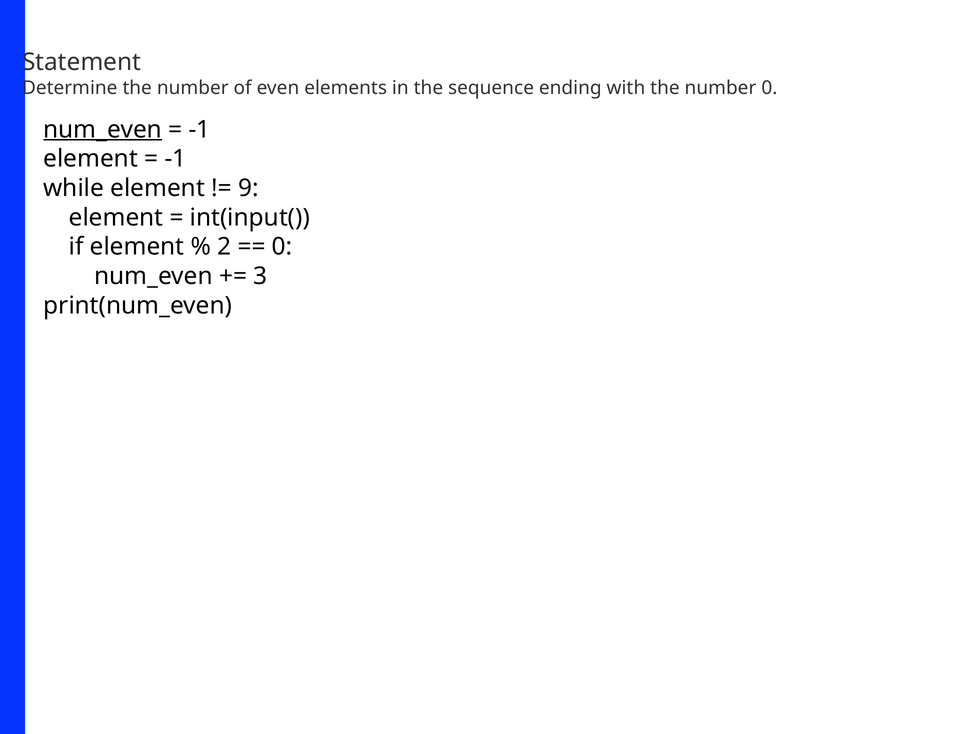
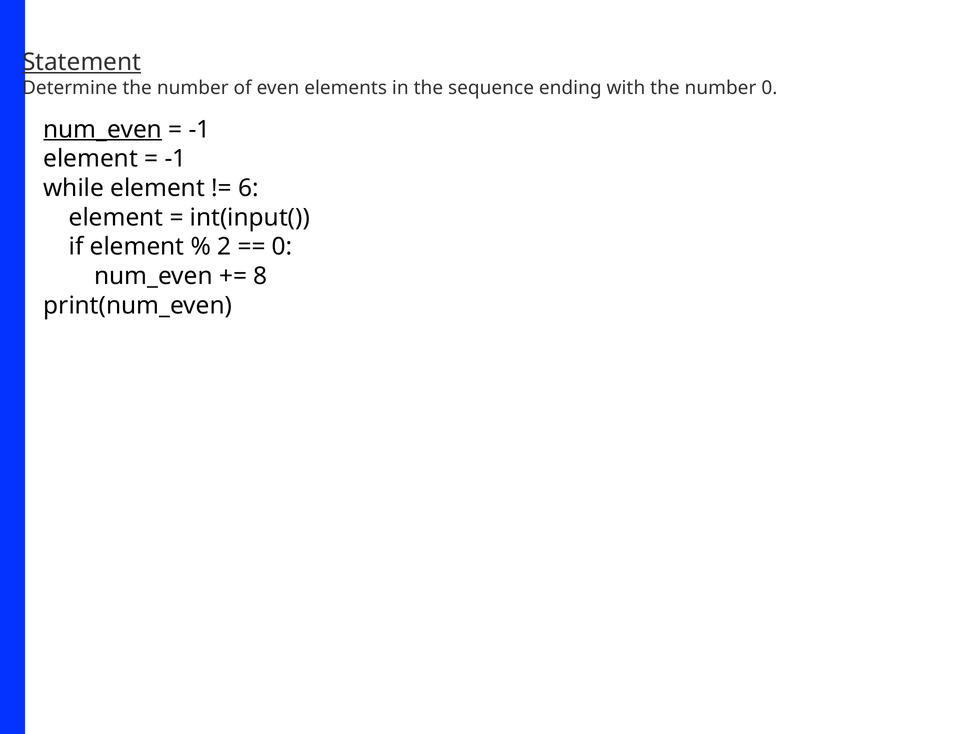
Statement underline: none -> present (82, 62)
9: 9 -> 6 (249, 188)
3: 3 -> 8 (260, 276)
